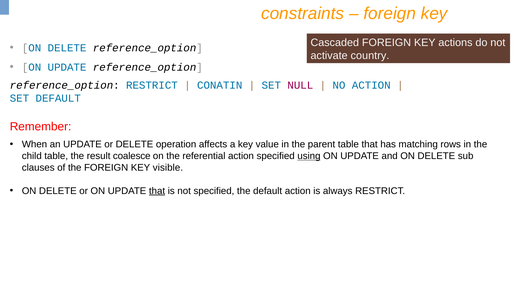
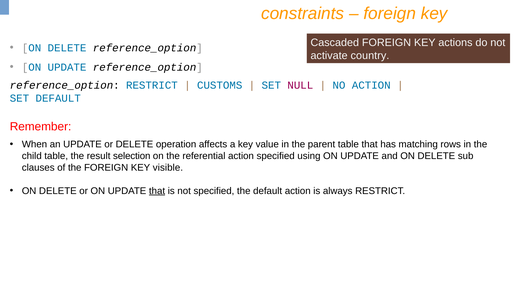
CONATIN: CONATIN -> CUSTOMS (220, 85)
coalesce: coalesce -> selection (132, 156)
using underline: present -> none (309, 156)
